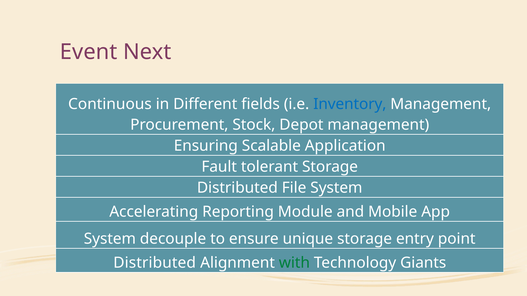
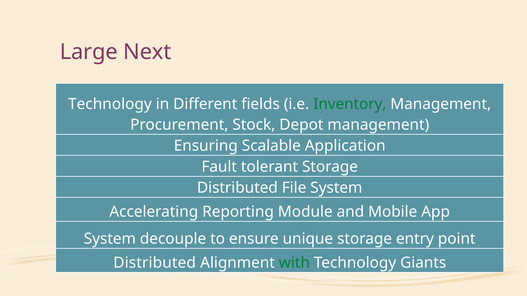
Event: Event -> Large (89, 52)
Continuous: Continuous -> Technology (110, 104)
Inventory colour: blue -> green (350, 104)
